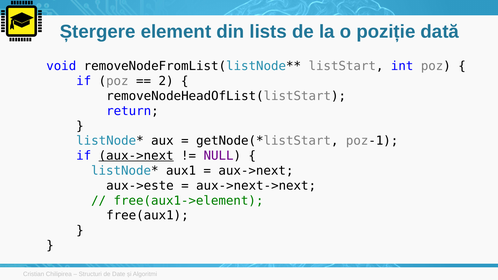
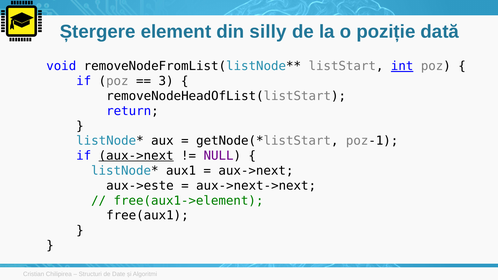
lists: lists -> silly (268, 32)
int underline: none -> present (402, 66)
2: 2 -> 3 (166, 81)
